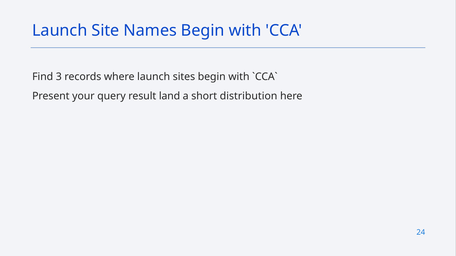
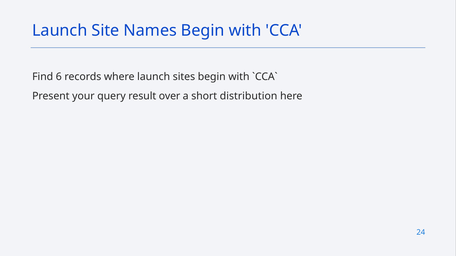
3: 3 -> 6 (59, 77)
land: land -> over (170, 96)
